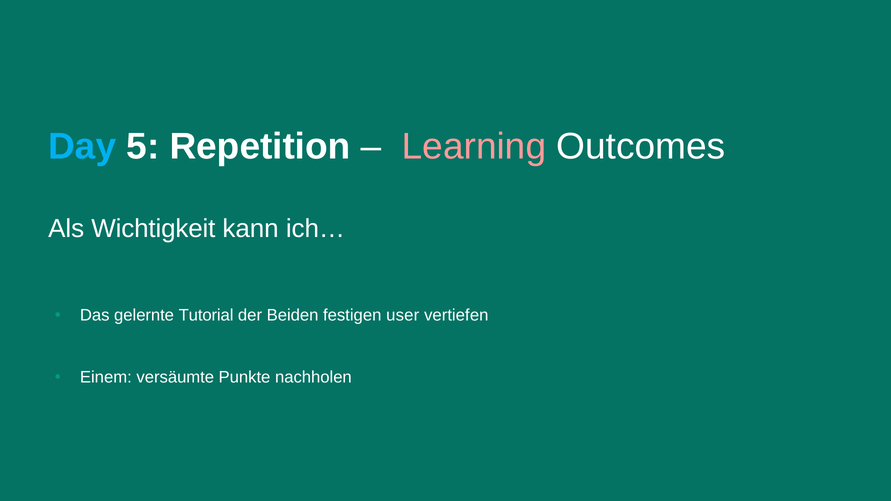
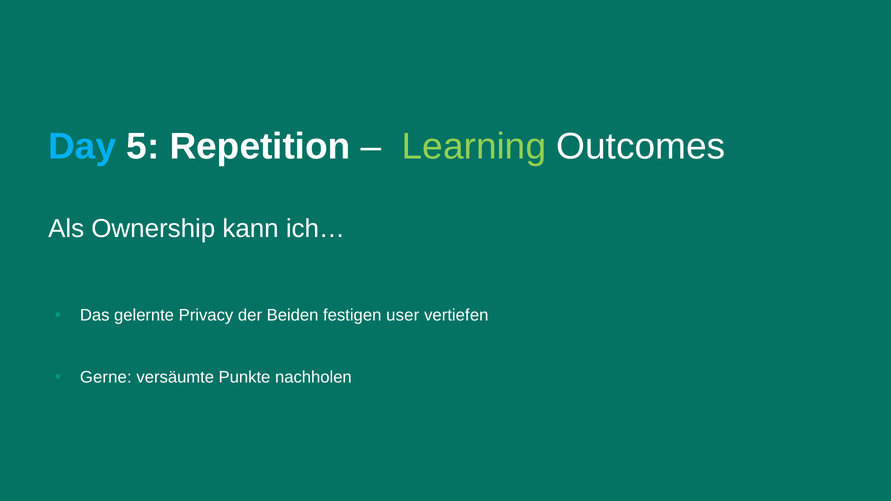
Learning colour: pink -> light green (474, 146)
Wichtigkeit: Wichtigkeit -> Ownership (153, 229)
Tutorial: Tutorial -> Privacy (206, 315)
Einem: Einem -> Gerne (106, 377)
